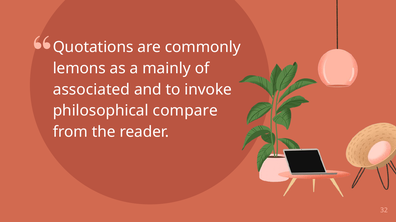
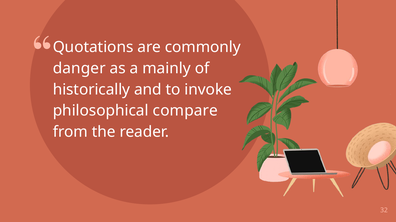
lemons: lemons -> danger (79, 69)
associated: associated -> historically (91, 90)
